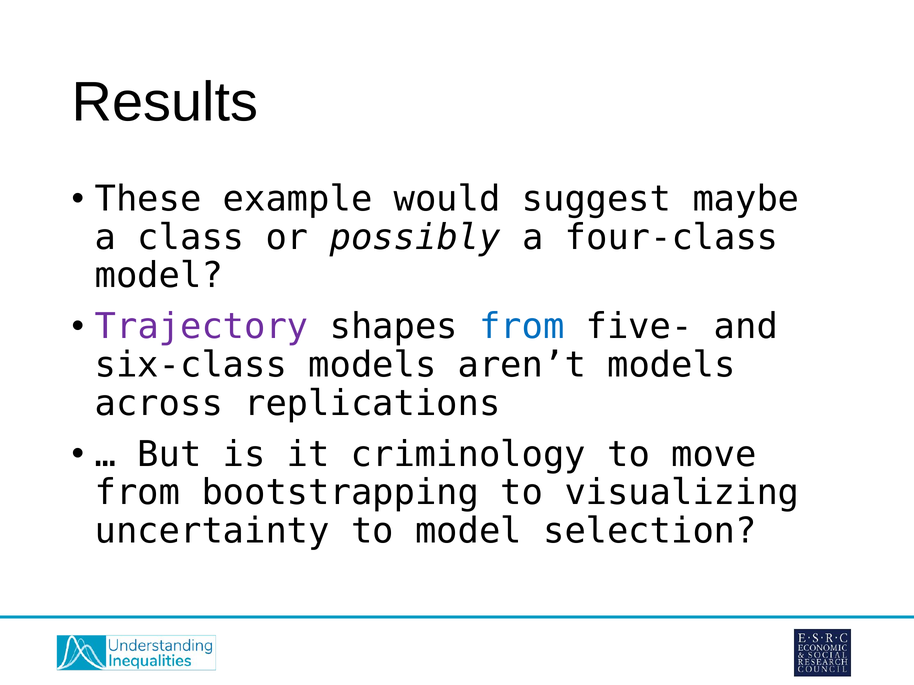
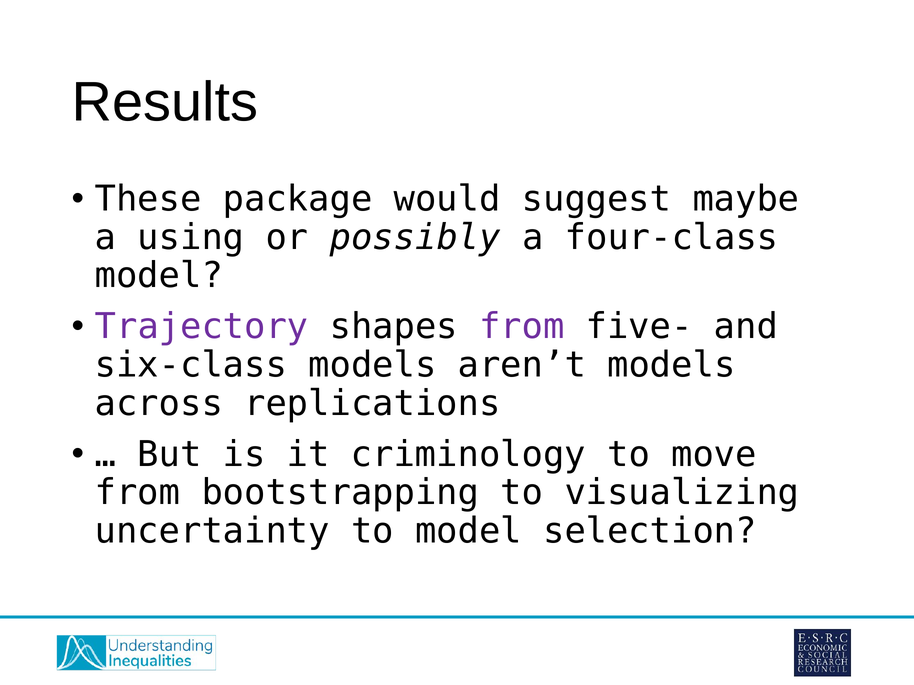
example: example -> package (298, 199)
class: class -> using (191, 238)
from colour: blue -> purple (522, 327)
